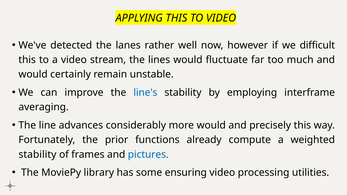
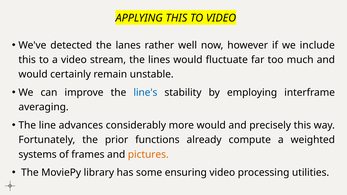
difficult: difficult -> include (317, 45)
stability: stability -> systems (38, 155)
pictures colour: blue -> orange (148, 155)
